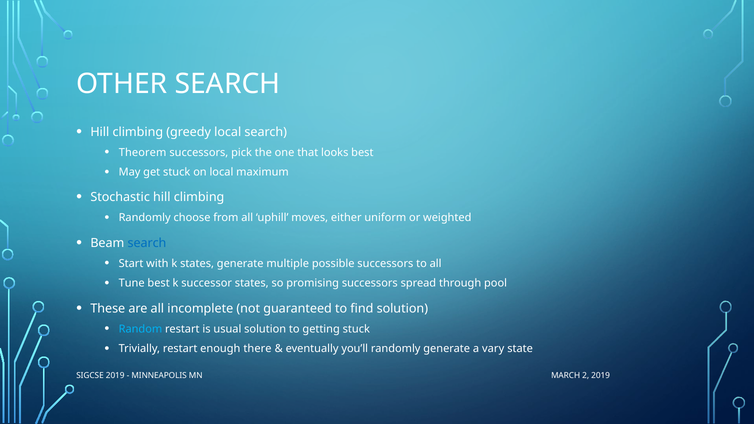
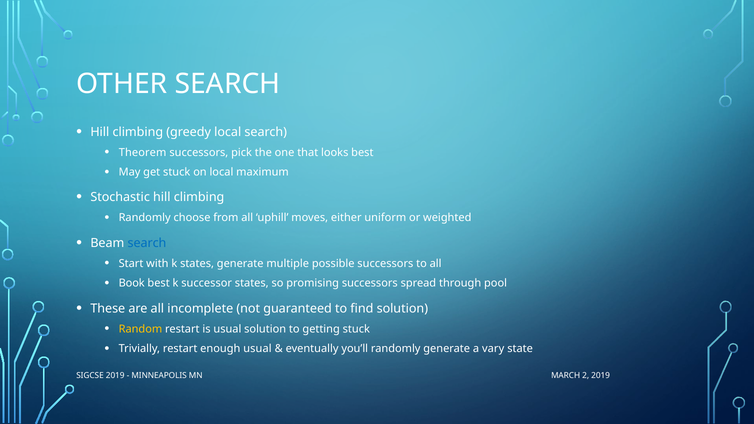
Tune: Tune -> Book (132, 283)
Random colour: light blue -> yellow (140, 329)
enough there: there -> usual (257, 349)
